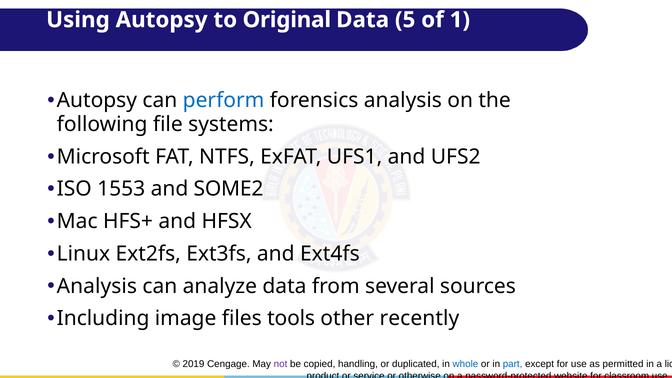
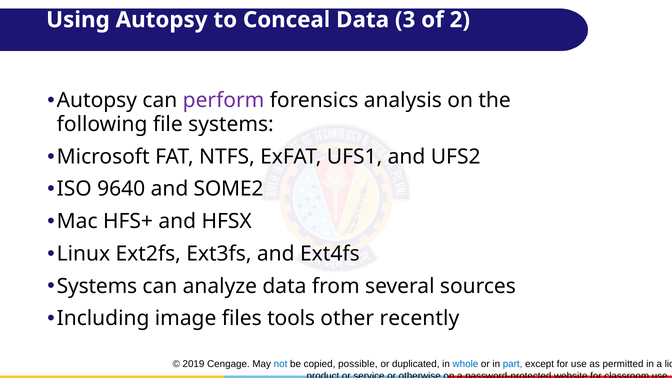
Original: Original -> Conceal (287, 20)
5: 5 -> 3 (405, 20)
1: 1 -> 2 (460, 20)
perform colour: blue -> purple (224, 100)
1553: 1553 -> 9640 (121, 189)
Analysis: Analysis -> Systems (97, 286)
not colour: purple -> blue (281, 364)
handling: handling -> possible (358, 364)
